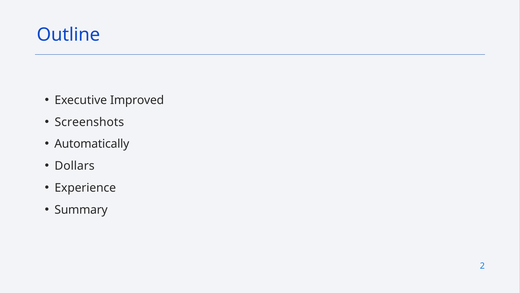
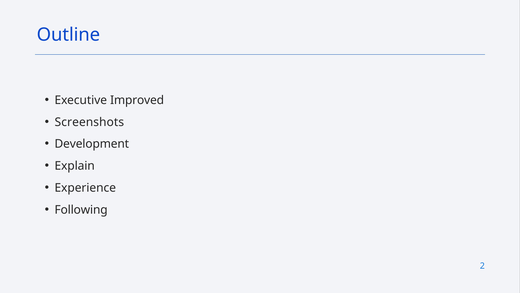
Automatically: Automatically -> Development (92, 144)
Dollars: Dollars -> Explain (75, 166)
Summary: Summary -> Following (81, 209)
